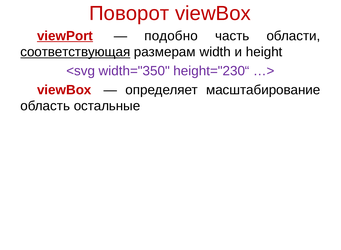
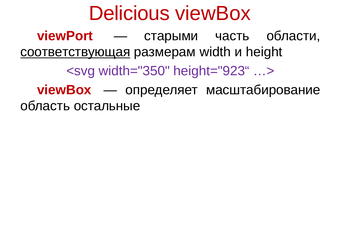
Поворот: Поворот -> Delicious (129, 13)
viewPort underline: present -> none (65, 36)
подобно: подобно -> старыми (171, 36)
height="230“: height="230“ -> height="923“ (211, 71)
